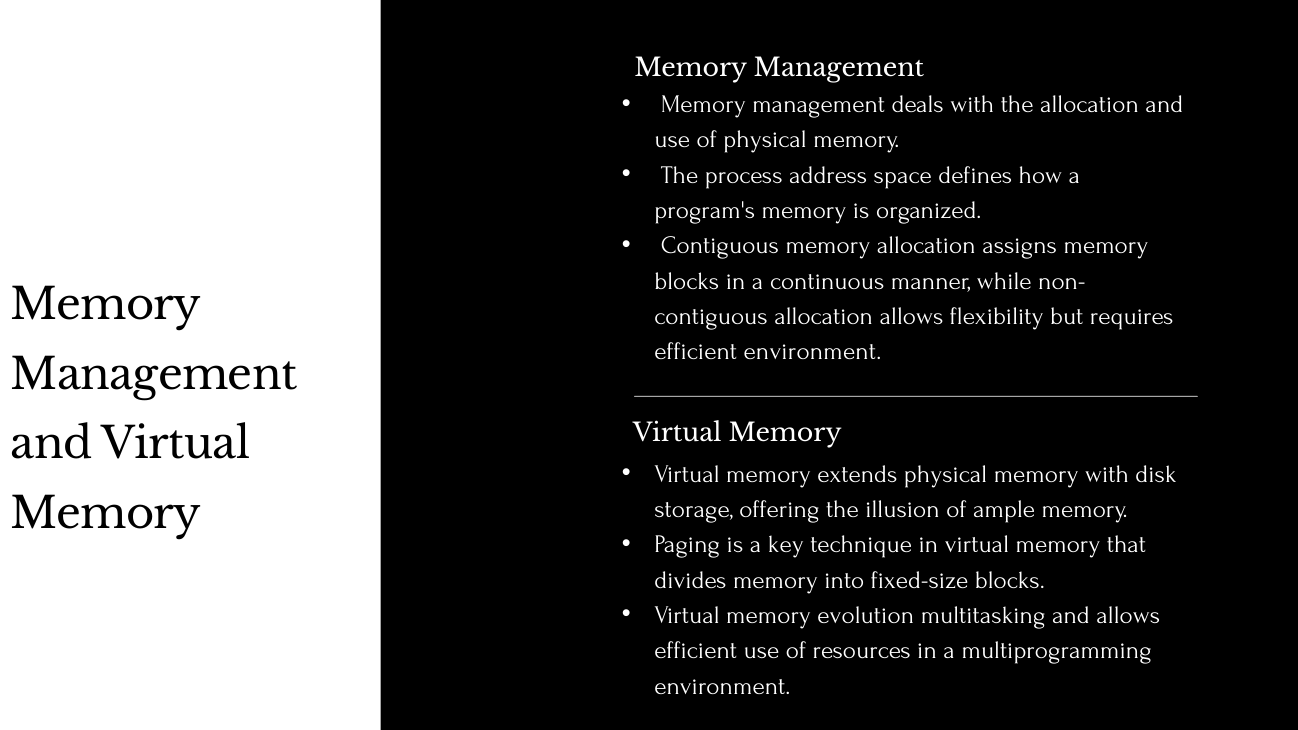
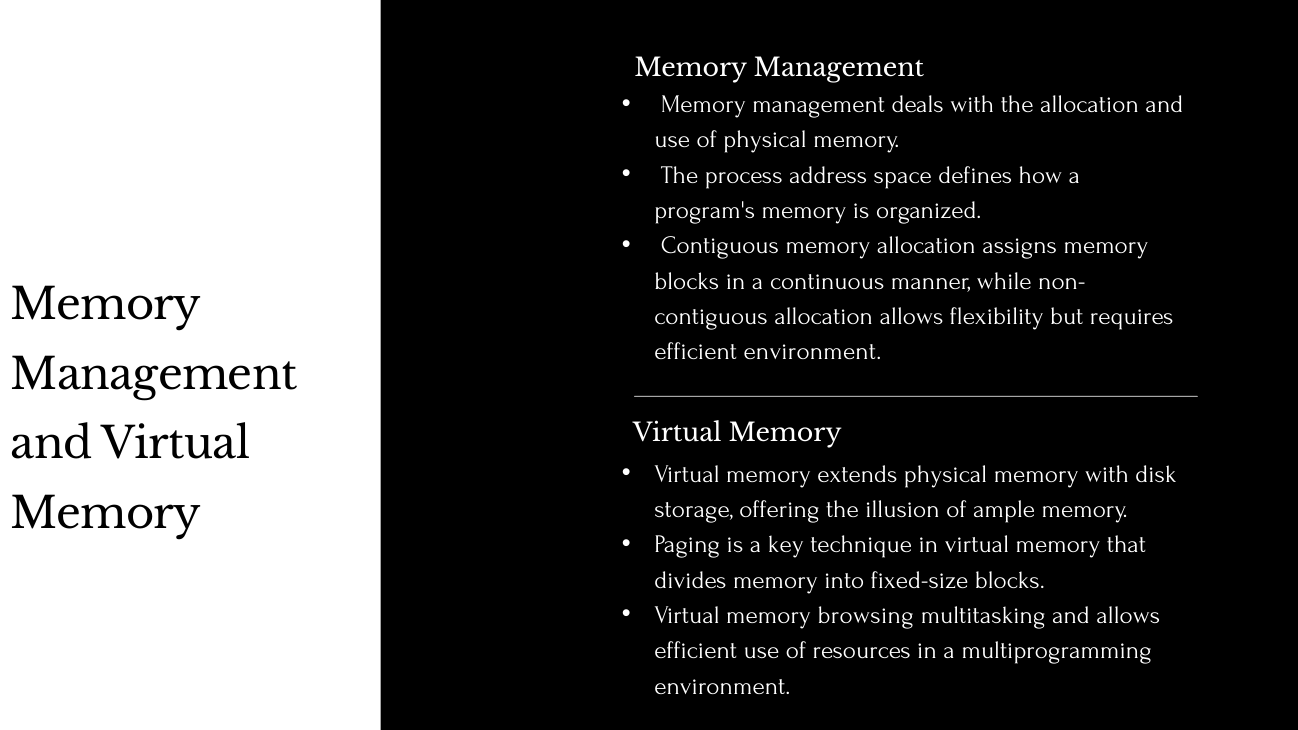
evolution: evolution -> browsing (866, 615)
